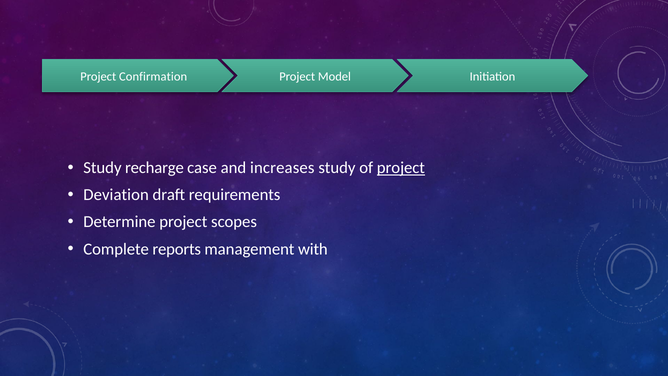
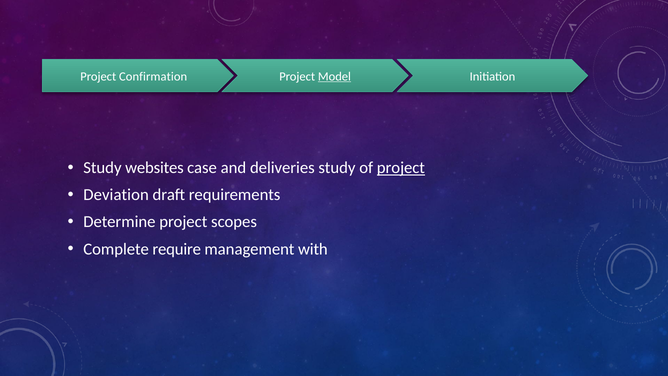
Model underline: none -> present (334, 76)
recharge: recharge -> websites (154, 168)
increases: increases -> deliveries (282, 168)
reports: reports -> require (177, 249)
